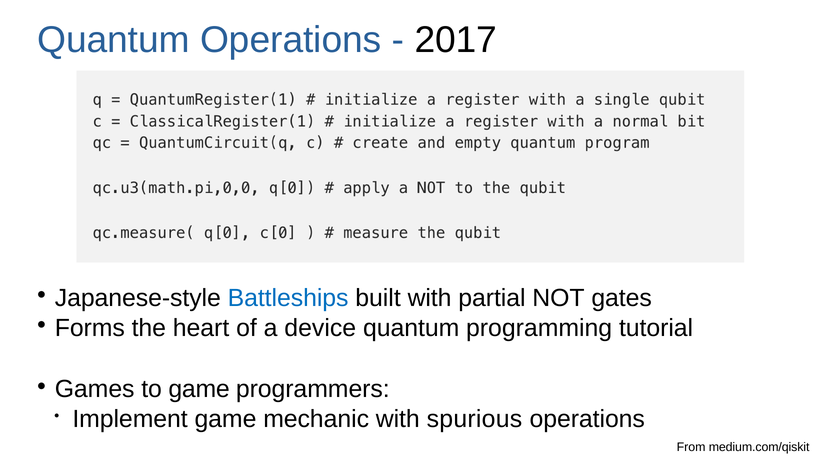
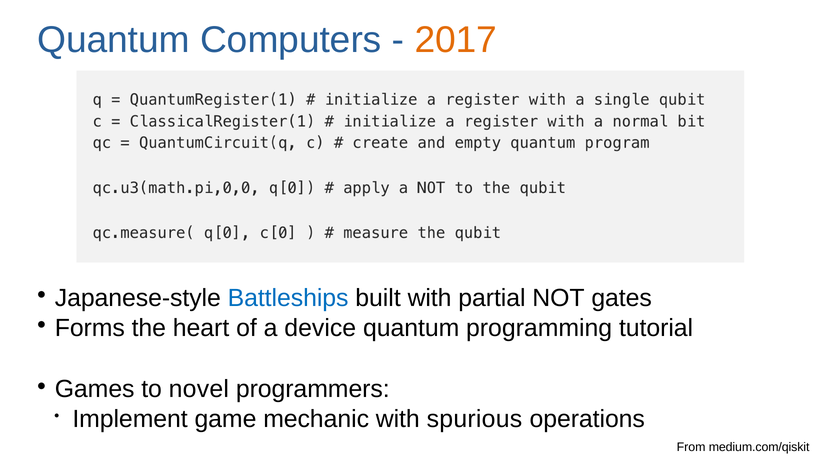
Quantum Operations: Operations -> Computers (291, 40)
2017 colour: black -> orange (456, 40)
to game: game -> novel (199, 389)
